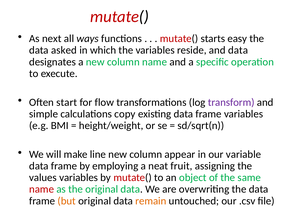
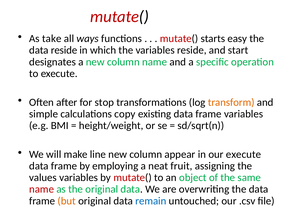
next: next -> take (52, 39)
data asked: asked -> reside (64, 50)
and data: data -> start (238, 50)
start: start -> after (67, 102)
flow: flow -> stop (104, 102)
transform colour: purple -> orange (231, 102)
our variable: variable -> execute (244, 154)
remain colour: orange -> blue (151, 201)
